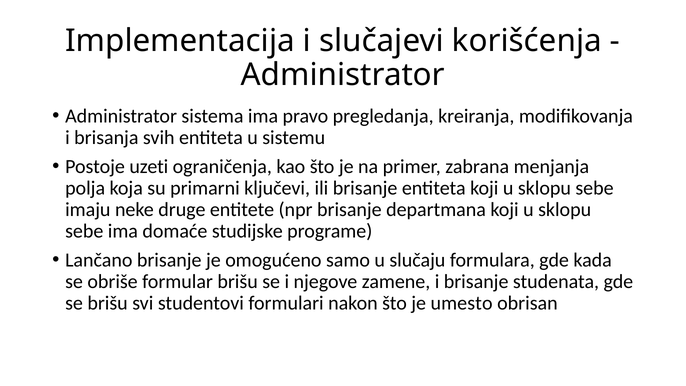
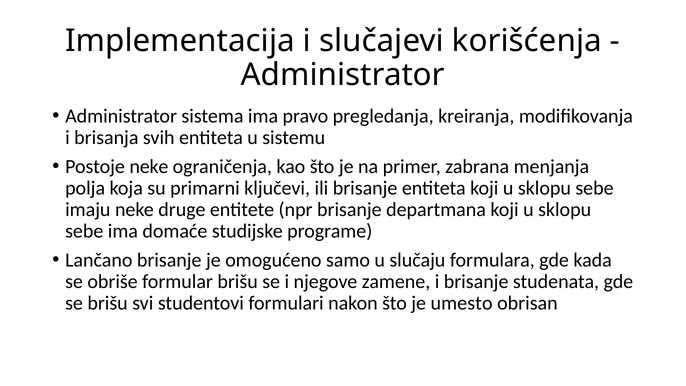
Postoje uzeti: uzeti -> neke (149, 166)
